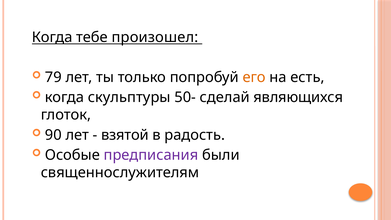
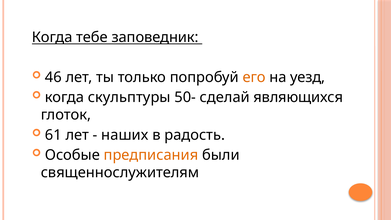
произошел: произошел -> заповедник (155, 37)
79: 79 -> 46 (53, 77)
есть: есть -> уезд (308, 77)
90: 90 -> 61 (53, 135)
взятой: взятой -> наших (125, 135)
предписания colour: purple -> orange (151, 155)
